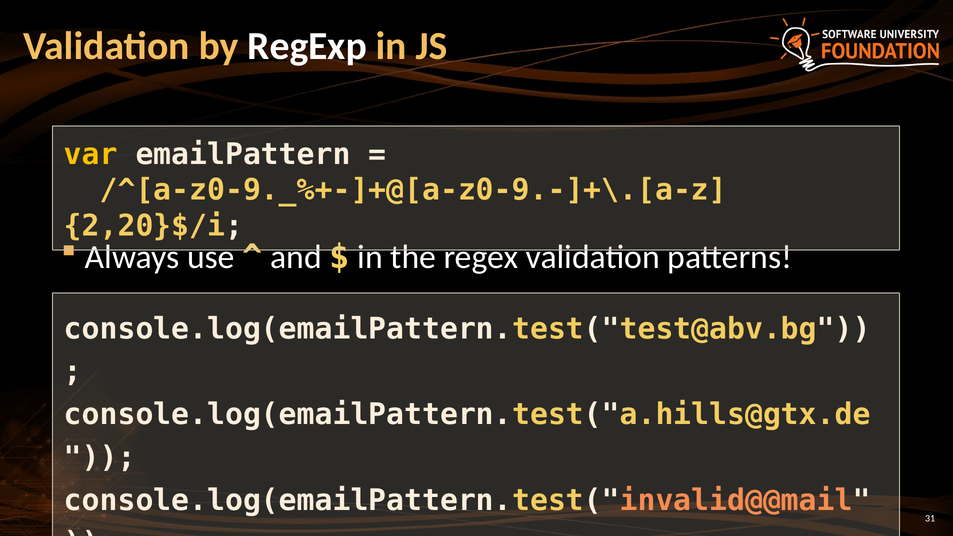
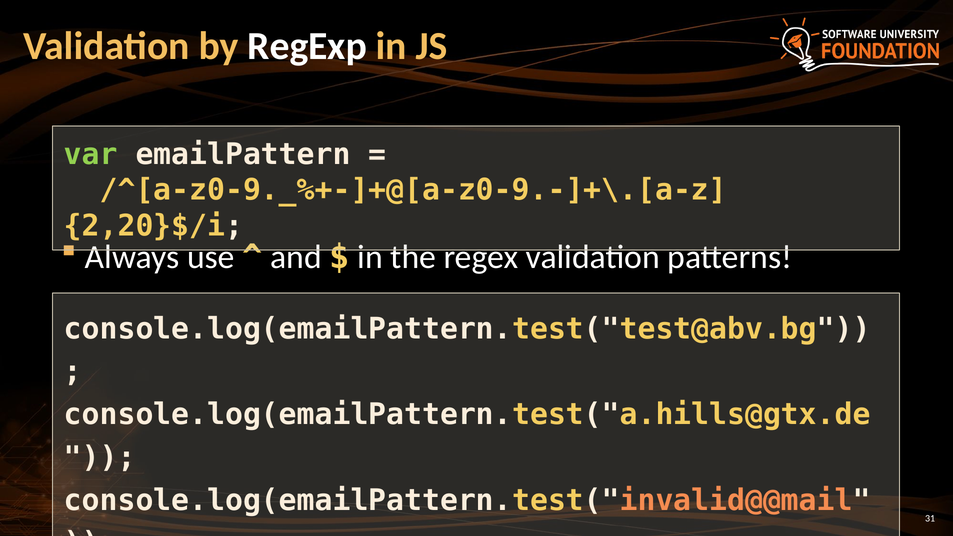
var colour: yellow -> light green (91, 154)
